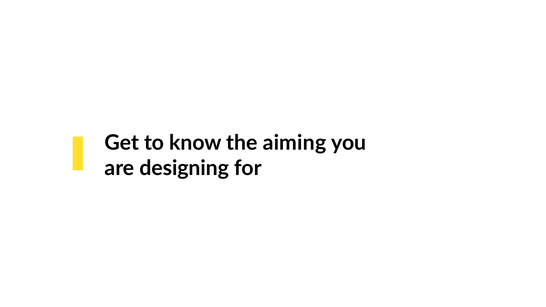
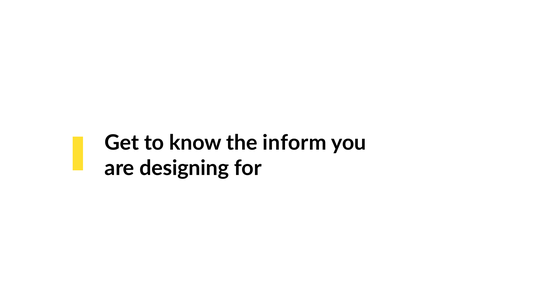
aiming: aiming -> inform (295, 143)
